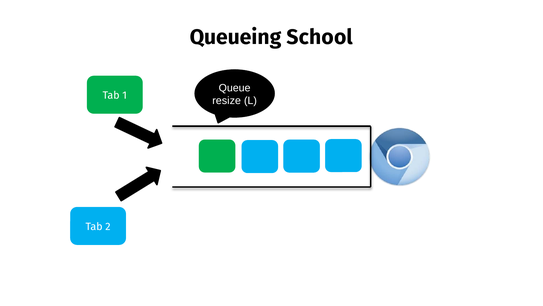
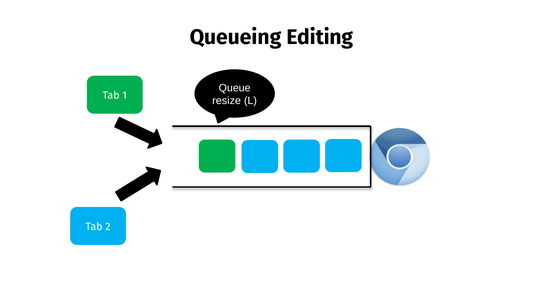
School: School -> Editing (320, 37)
